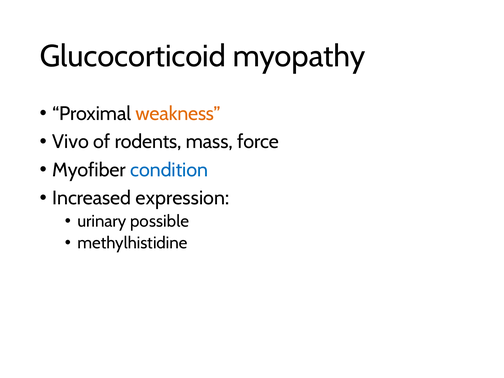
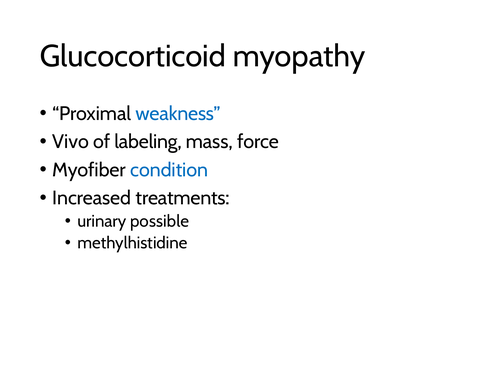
weakness colour: orange -> blue (178, 114)
rodents: rodents -> labeling (148, 142)
expression: expression -> treatments (183, 198)
